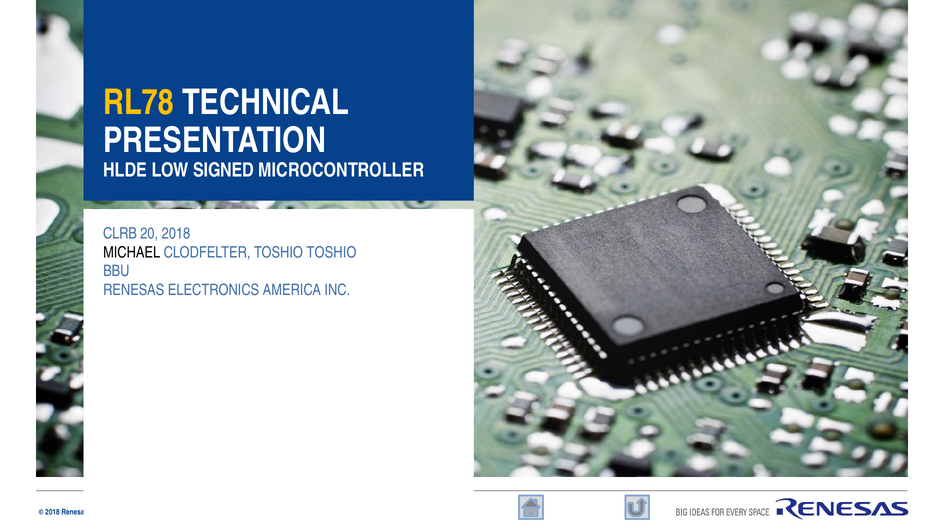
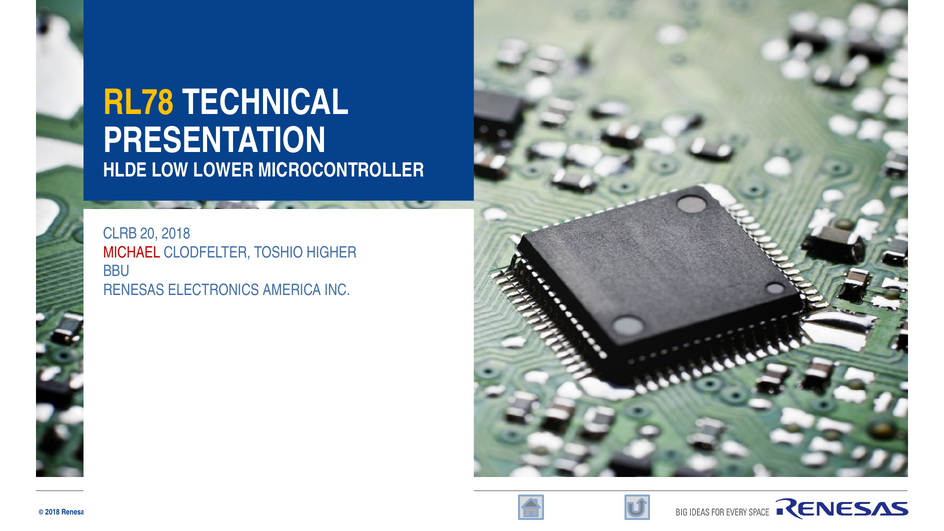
SIGNED: SIGNED -> LOWER (223, 170)
MICHAEL colour: black -> red (132, 252)
TOSHIO TOSHIO: TOSHIO -> HIGHER (332, 252)
